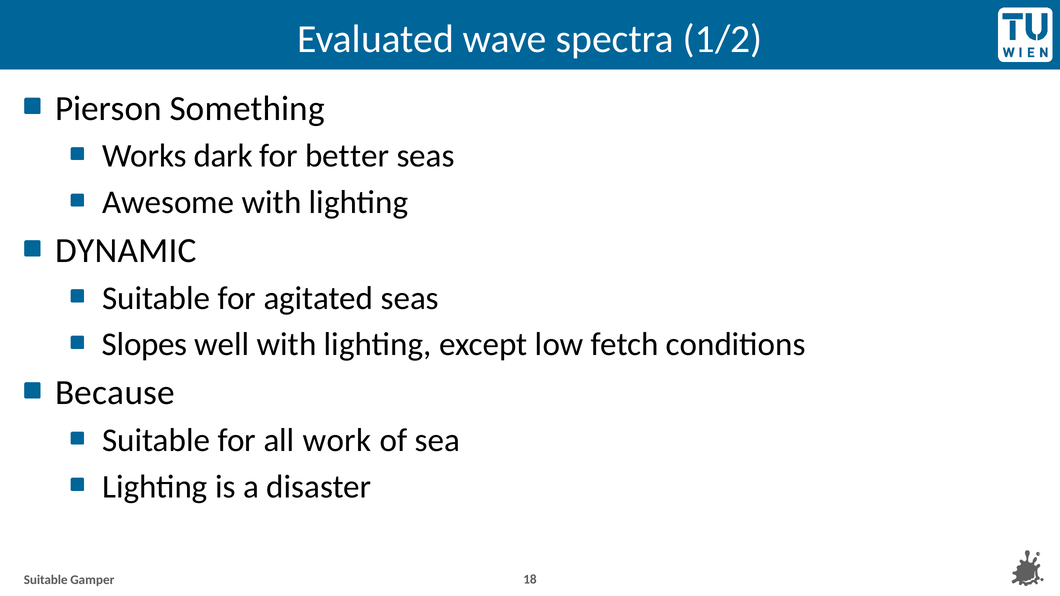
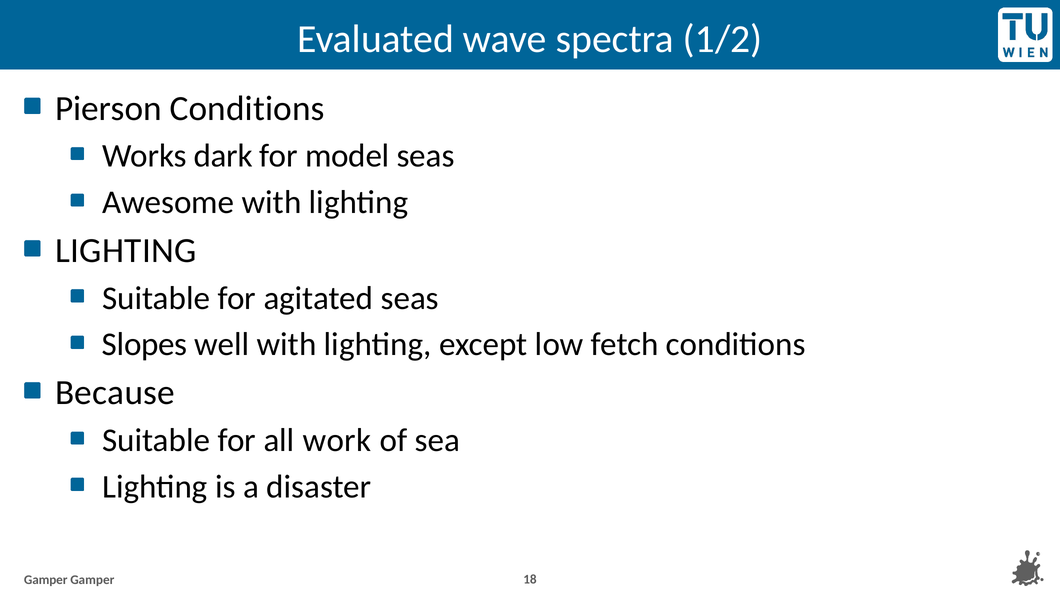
Pierson Something: Something -> Conditions (247, 108)
better: better -> model (347, 156)
DYNAMIC: DYNAMIC -> LIGHTING (126, 251)
Suitable: Suitable -> Gamper (46, 580)
